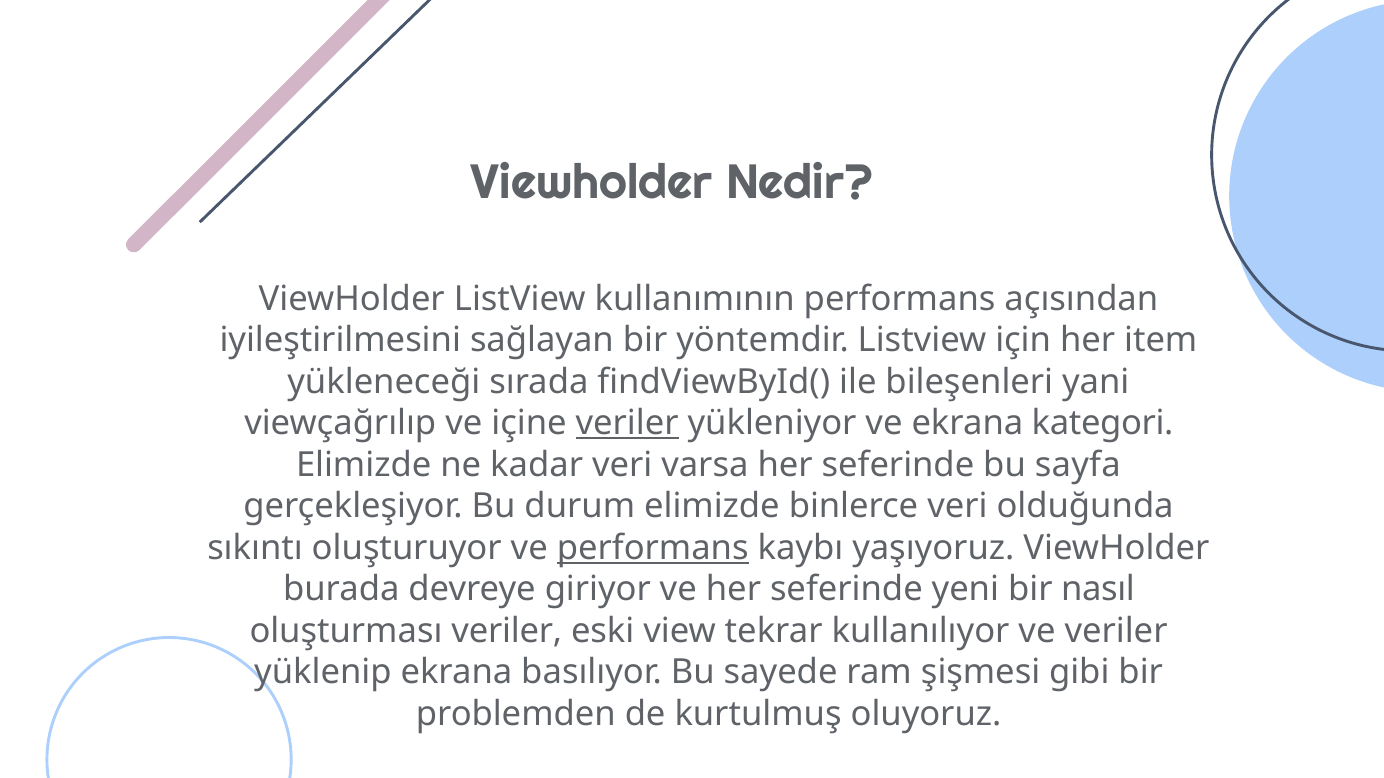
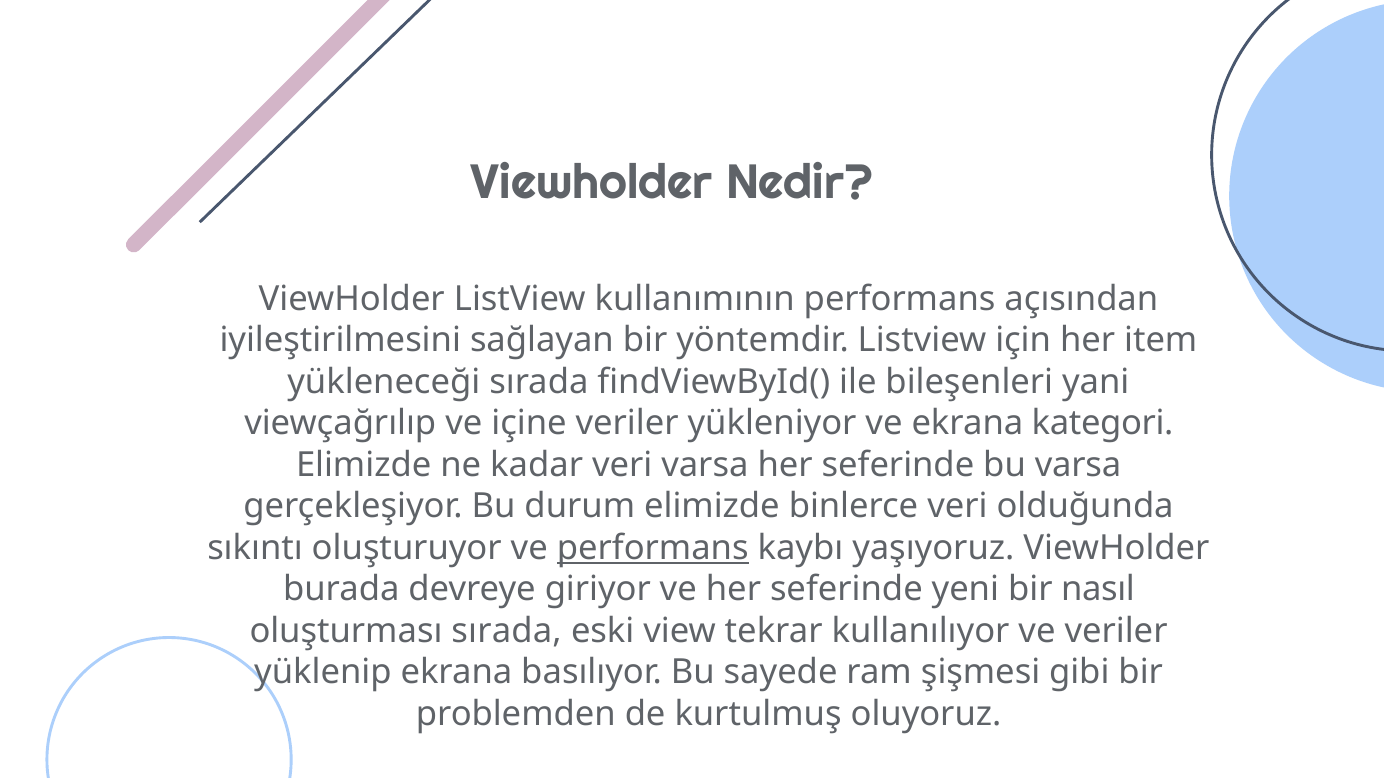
veriler underline: present -> none (627, 424)
bu sayfa: sayfa -> varsa (1078, 465)
oluşturması veriler: veriler -> sırada (507, 631)
